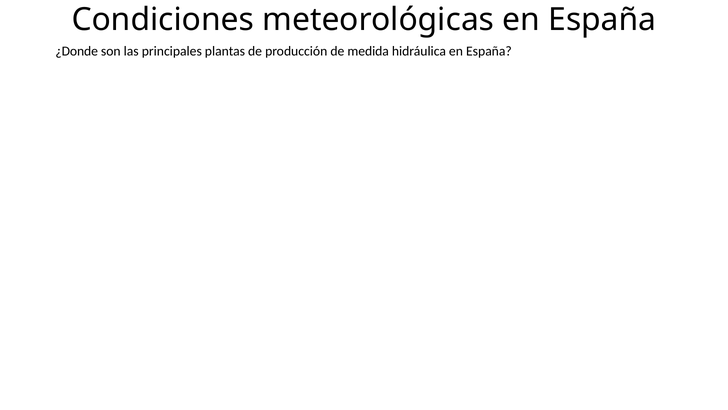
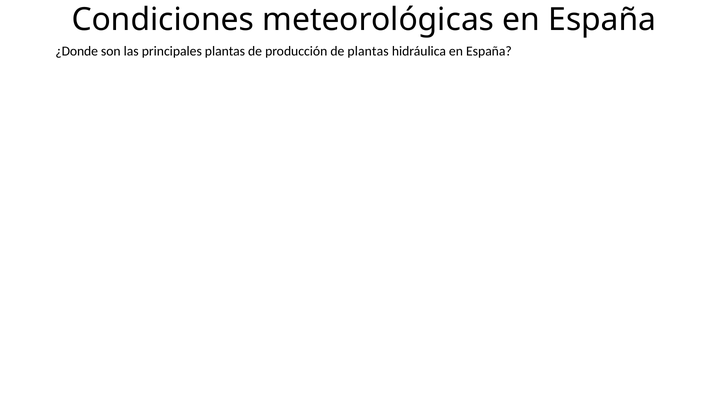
de medida: medida -> plantas (368, 51)
